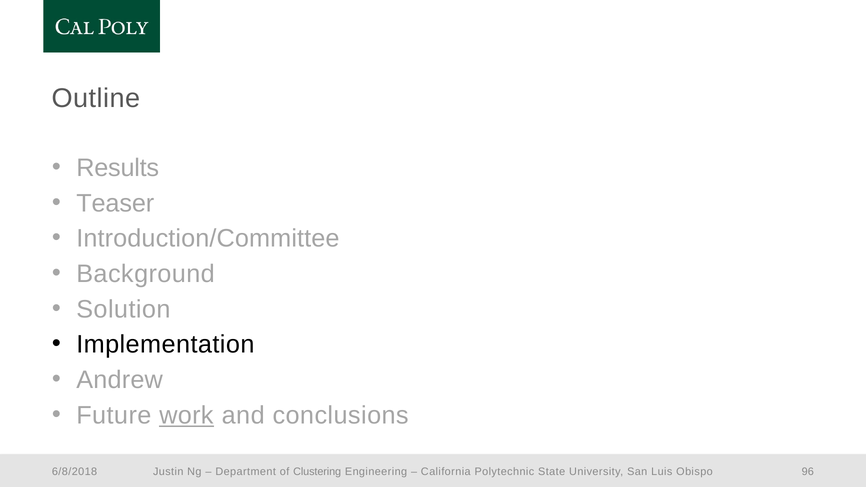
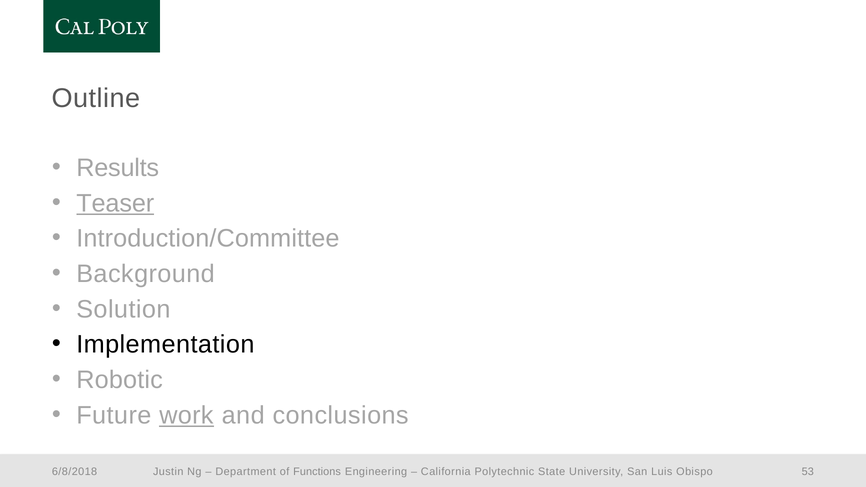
Teaser underline: none -> present (115, 203)
Andrew: Andrew -> Robotic (120, 380)
Clustering: Clustering -> Functions (317, 472)
96: 96 -> 53 (808, 472)
